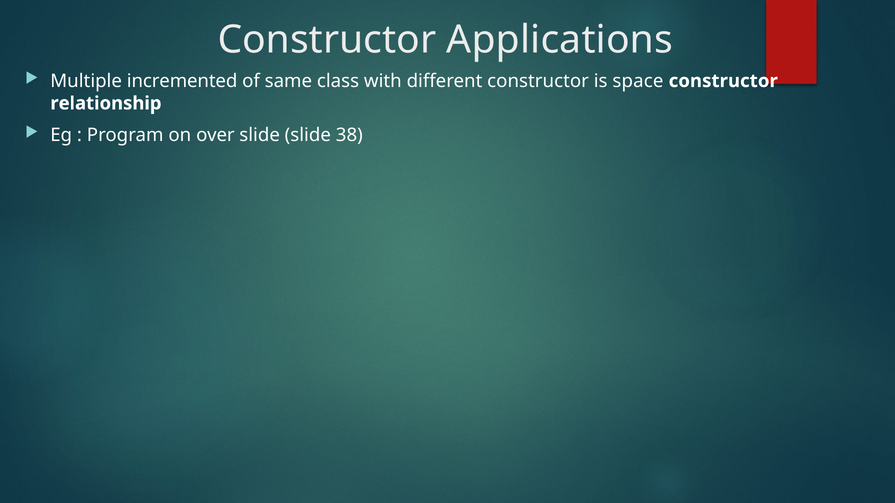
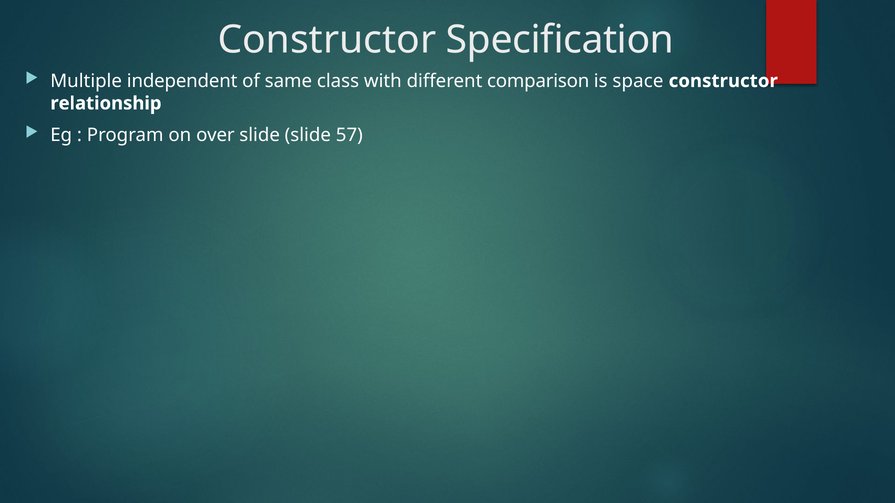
Applications: Applications -> Specification (560, 40)
incremented: incremented -> independent (182, 81)
different constructor: constructor -> comparison (538, 81)
38: 38 -> 57 (349, 135)
